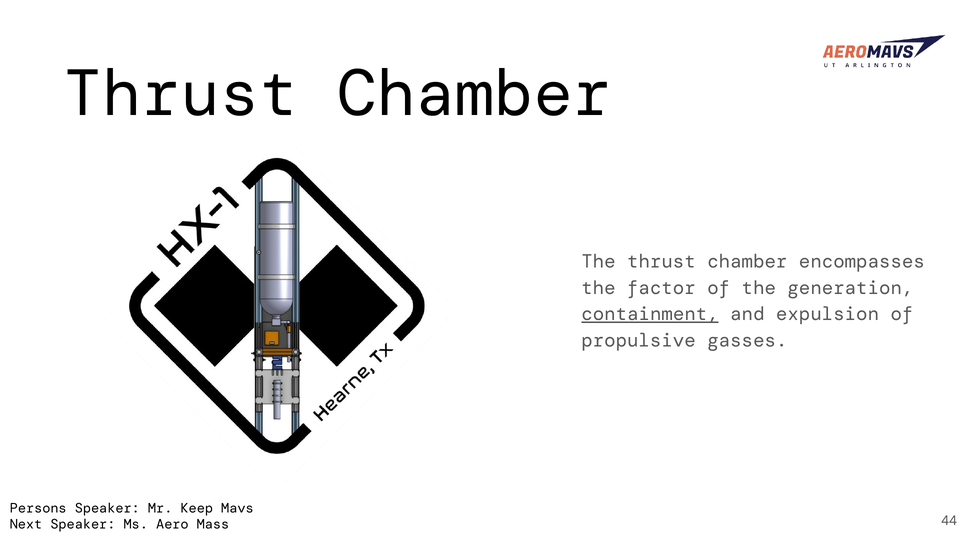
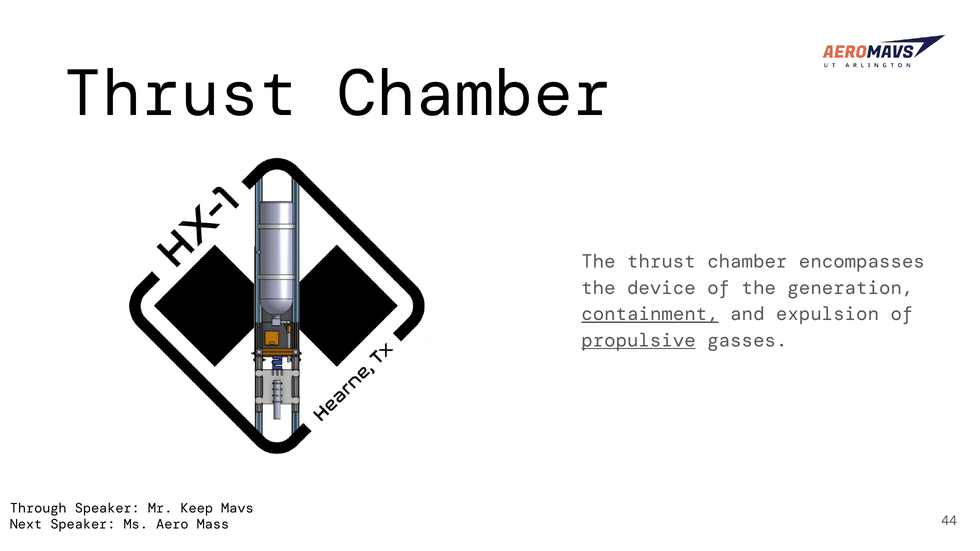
factor: factor -> device (661, 288)
propulsive underline: none -> present (639, 341)
Persons: Persons -> Through (38, 508)
